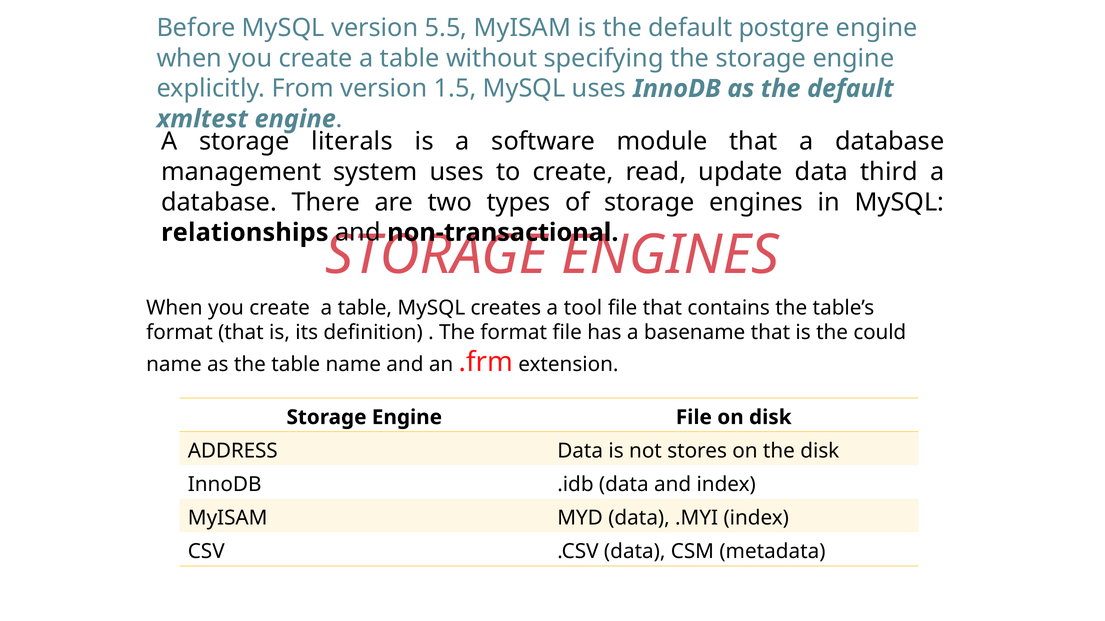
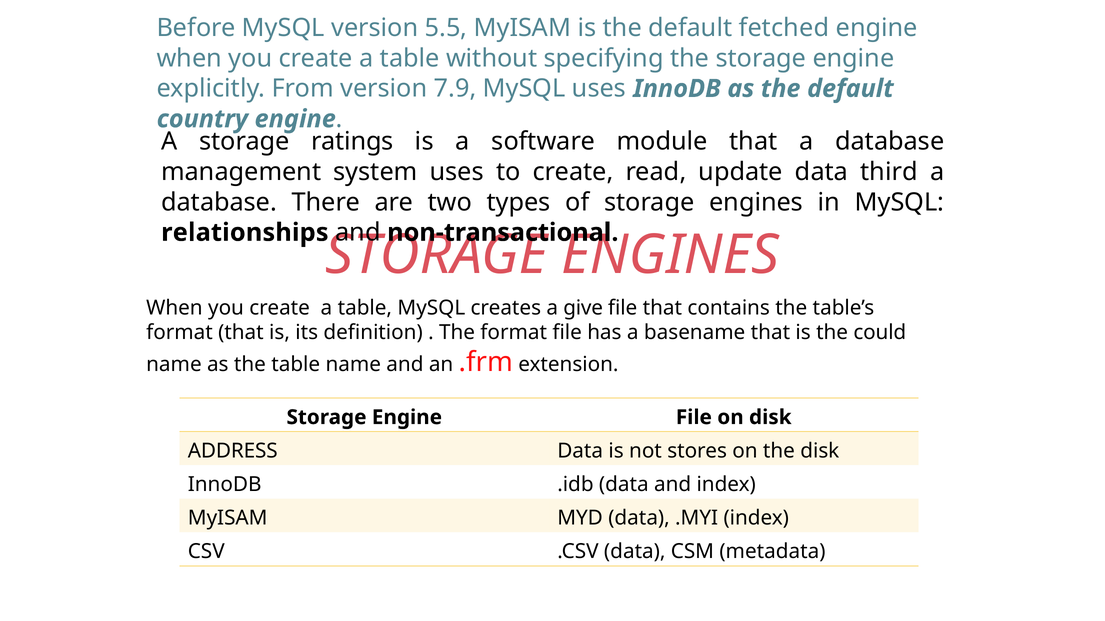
postgre: postgre -> fetched (784, 28)
1.5: 1.5 -> 7.9 (455, 89)
xmltest: xmltest -> country (202, 119)
literals: literals -> ratings (352, 142)
tool: tool -> give (583, 308)
